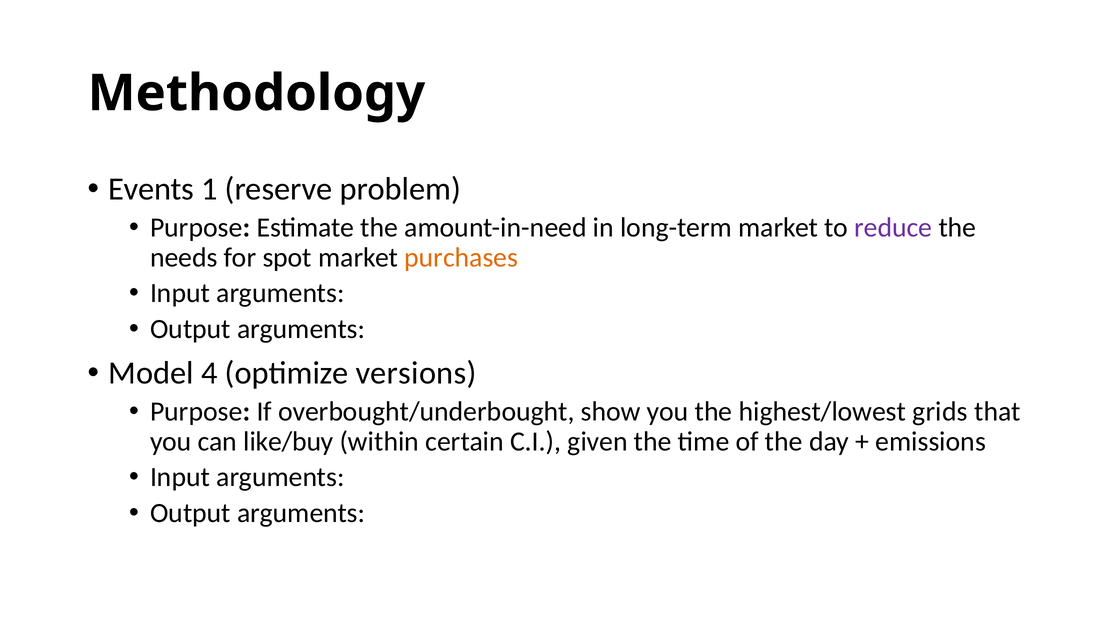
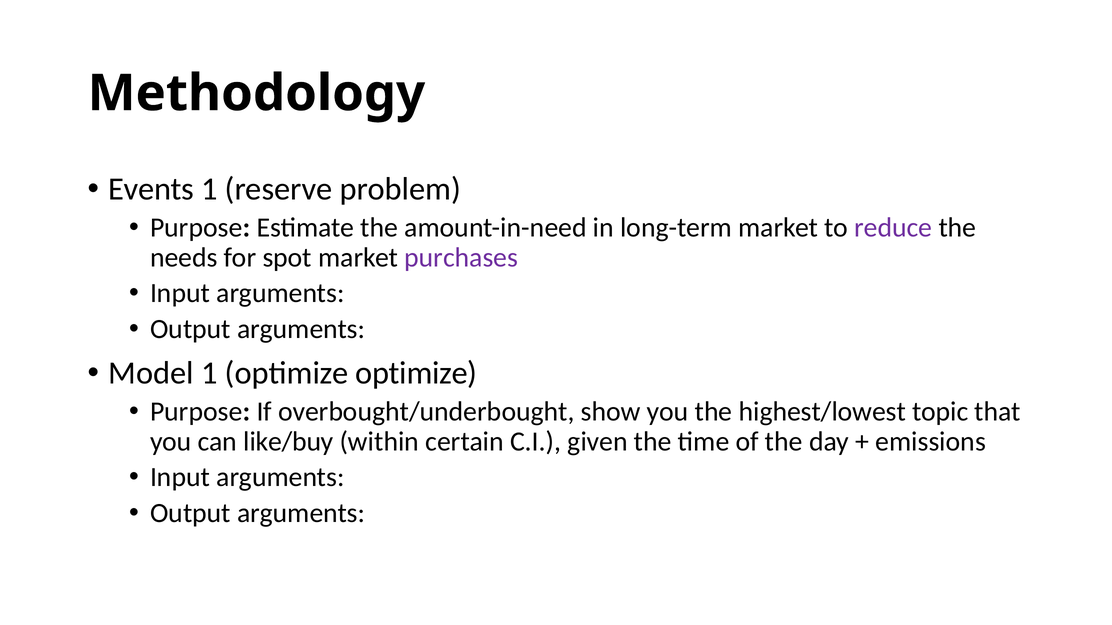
purchases colour: orange -> purple (461, 258)
Model 4: 4 -> 1 (209, 373)
optimize versions: versions -> optimize (416, 373)
grids: grids -> topic (940, 412)
